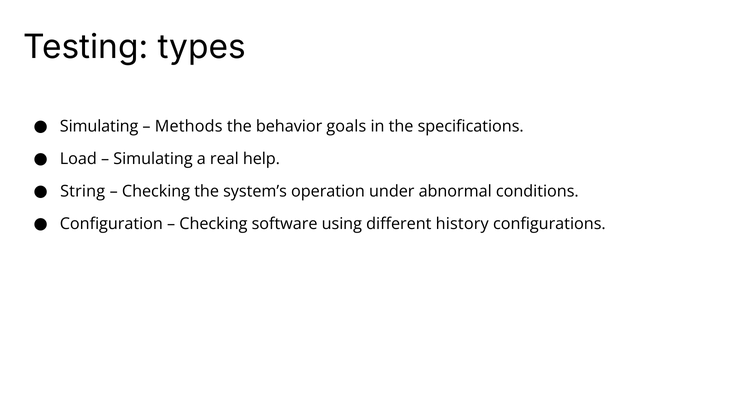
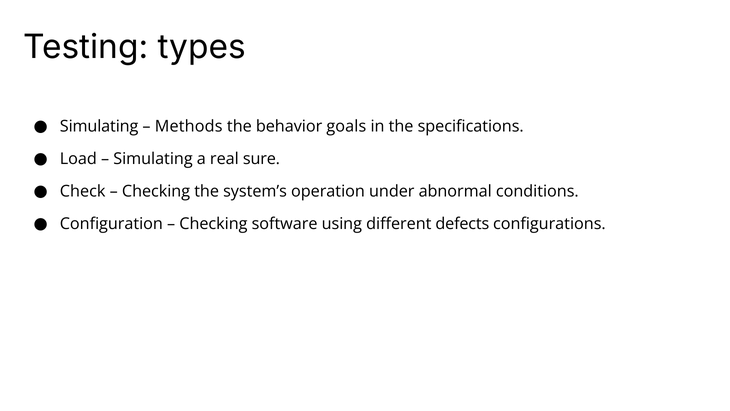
help: help -> sure (261, 159)
String: String -> Check (83, 191)
history: history -> defects (462, 224)
